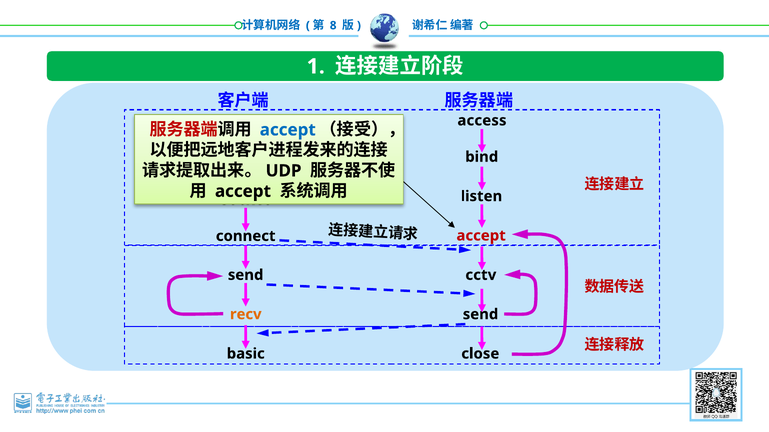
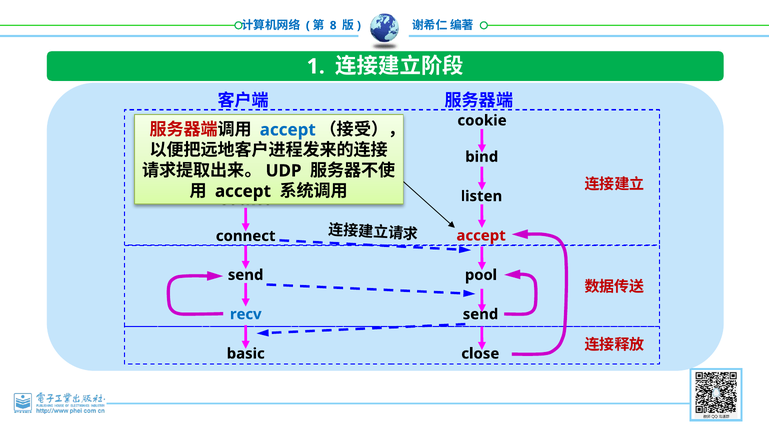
access: access -> cookie (482, 121)
cctv: cctv -> pool (481, 275)
recv colour: orange -> blue (246, 315)
